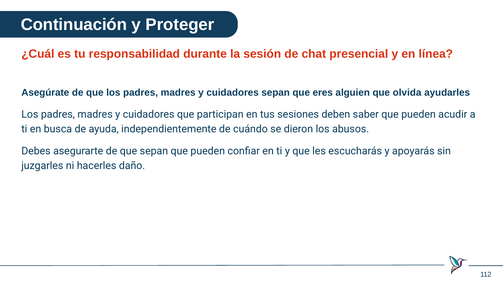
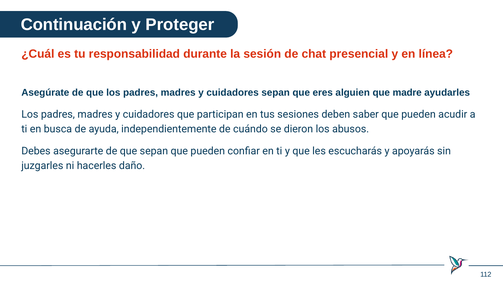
olvida: olvida -> madre (407, 93)
